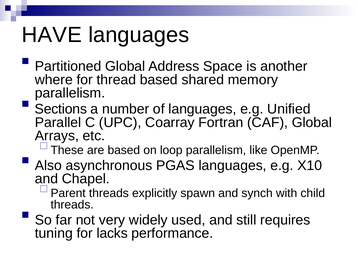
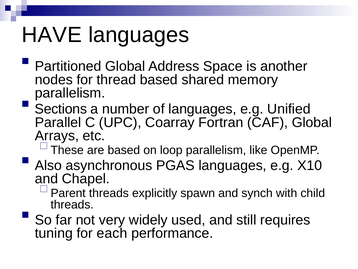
where: where -> nodes (54, 80)
lacks: lacks -> each (112, 233)
